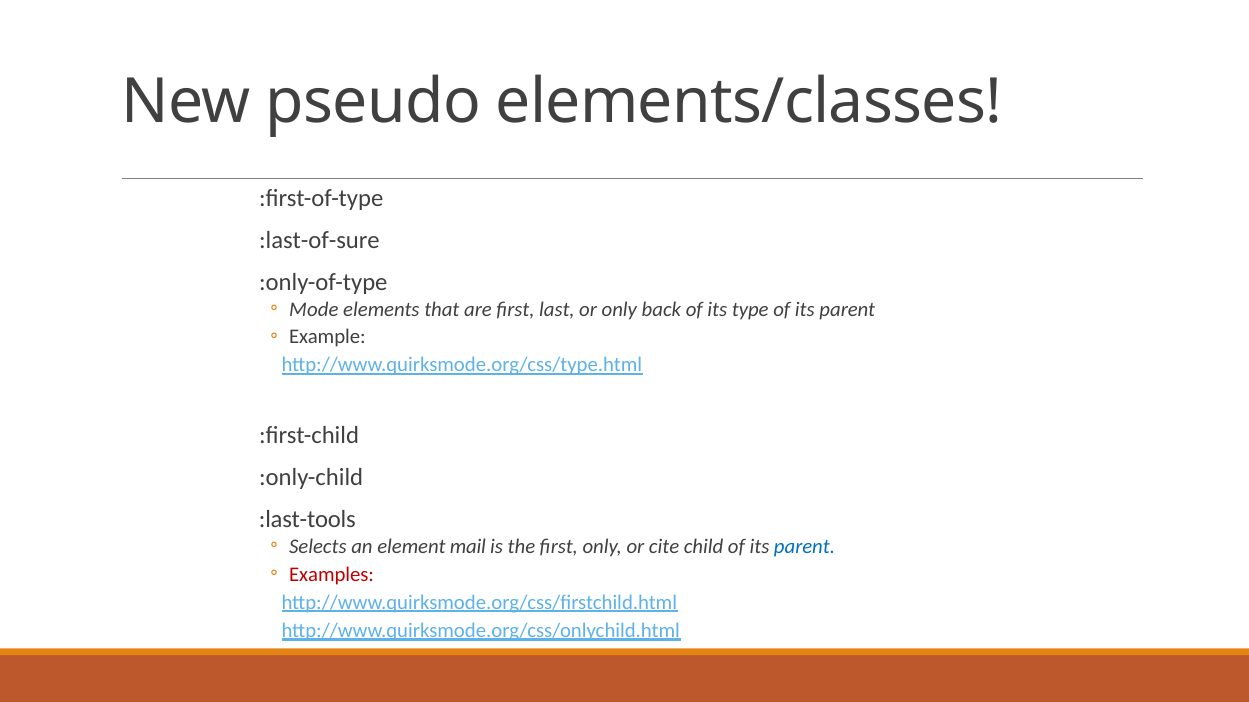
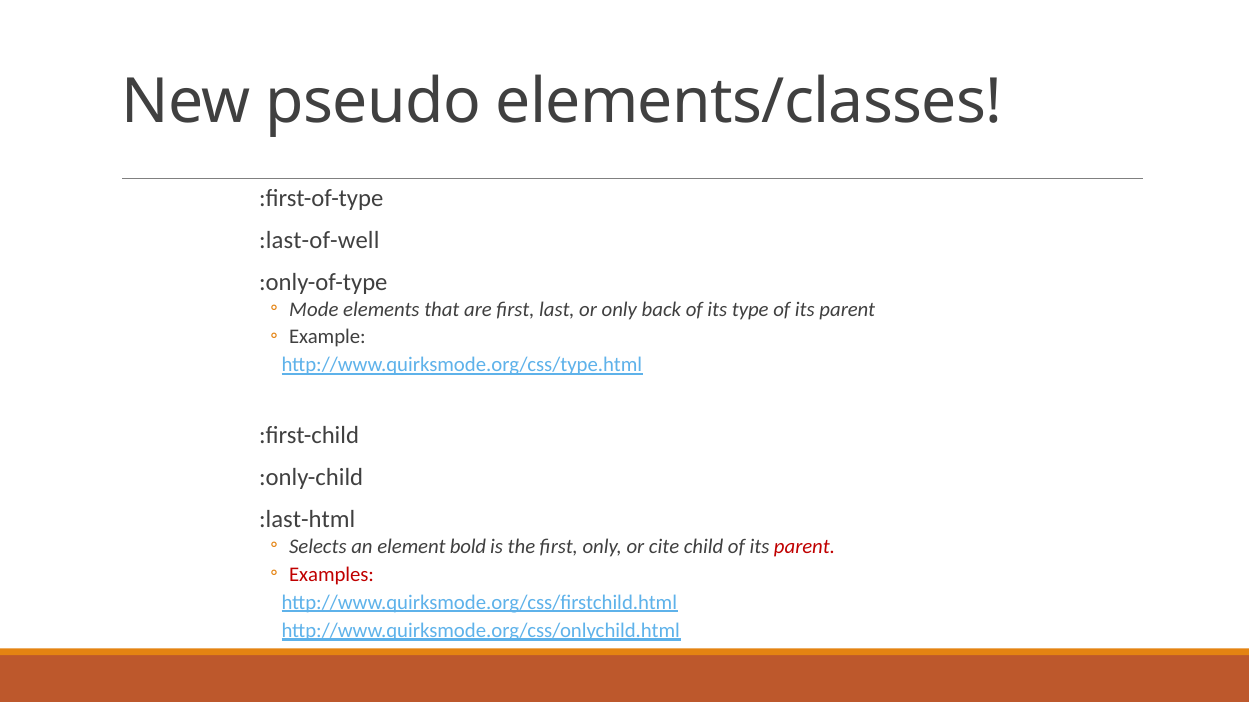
:last-of-sure: :last-of-sure -> :last-of-well (319, 240)
:last-tools: :last-tools -> :last-html (307, 520)
mail: mail -> bold (468, 547)
parent colour: blue -> red (804, 547)
